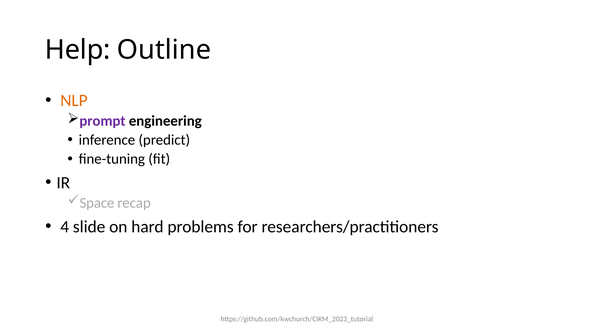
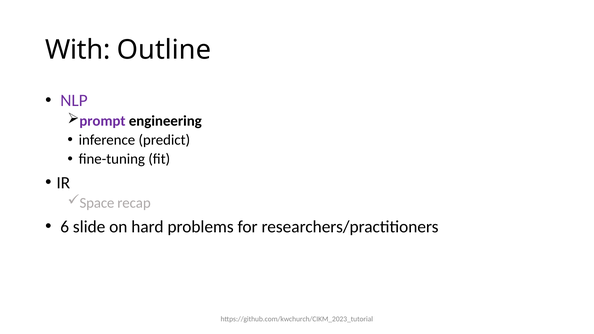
Help: Help -> With (78, 50)
NLP colour: orange -> purple (74, 100)
4: 4 -> 6 (65, 227)
